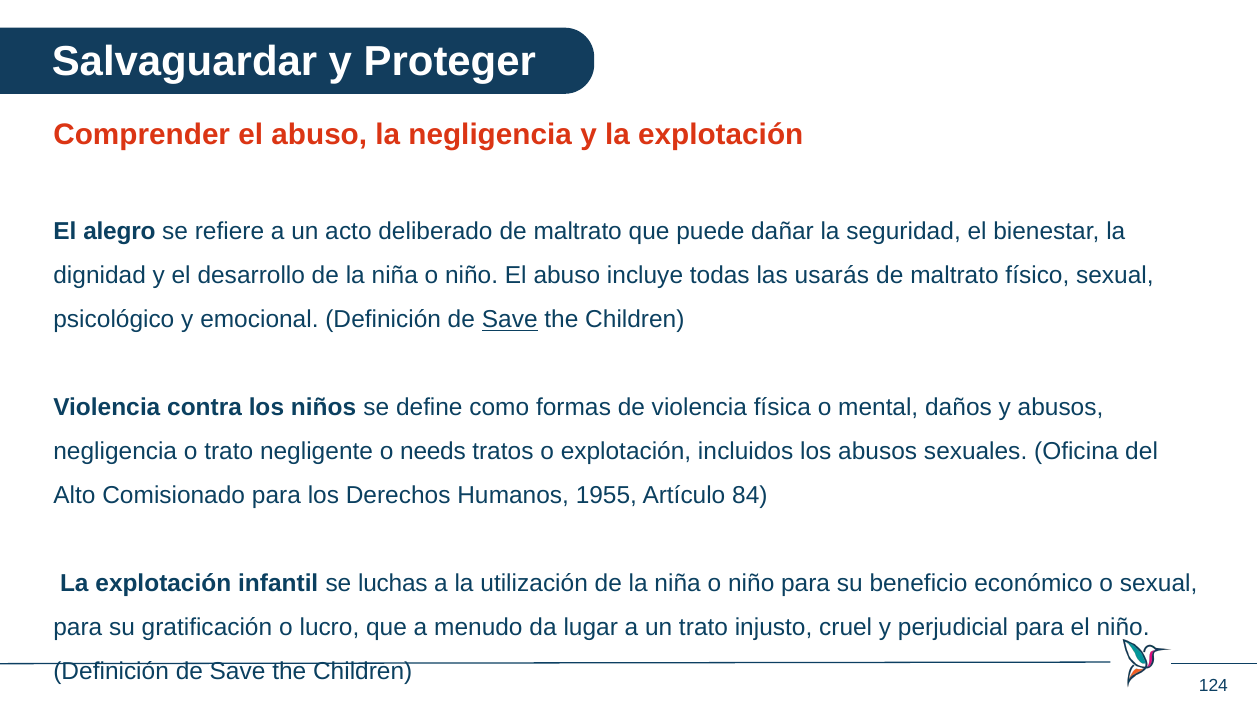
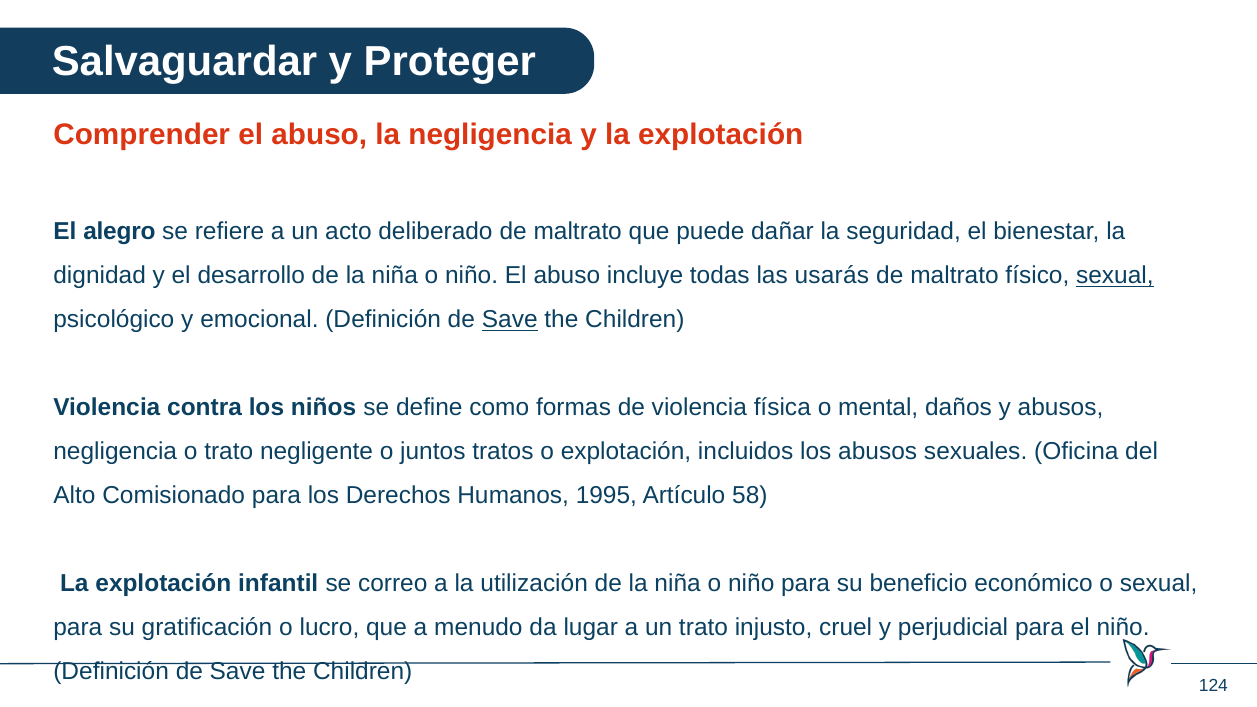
sexual underline: none -> present (1115, 276)
needs: needs -> juntos (433, 452)
1955: 1955 -> 1995 (606, 496)
84: 84 -> 58 (750, 496)
luchas: luchas -> correo (393, 584)
